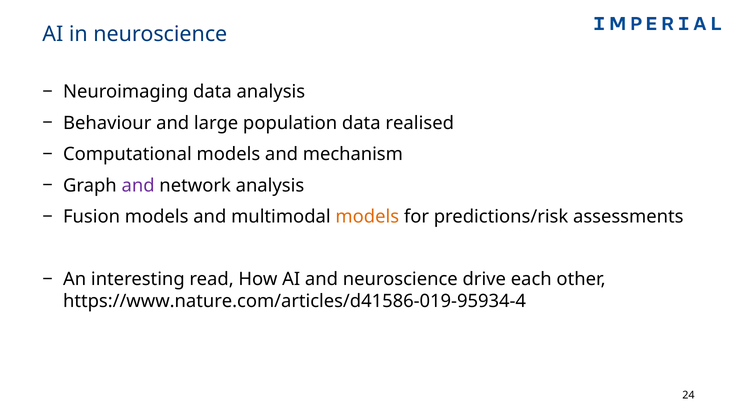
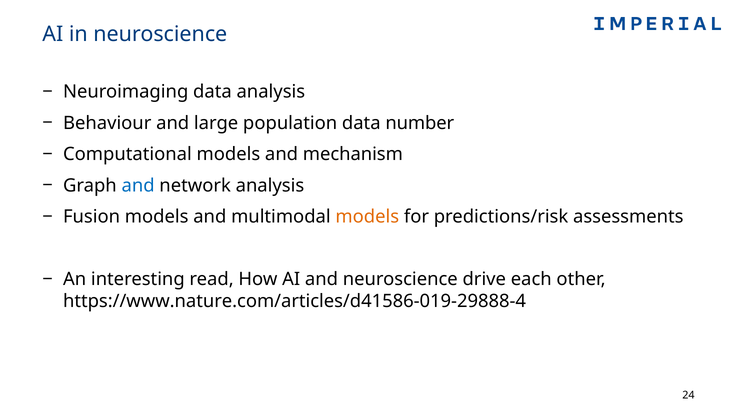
realised: realised -> number (420, 123)
and colour: purple -> blue (138, 186)
https://www.nature.com/articles/d41586-019-95934-4: https://www.nature.com/articles/d41586-019-95934-4 -> https://www.nature.com/articles/d41586-019-29888-4 (295, 302)
